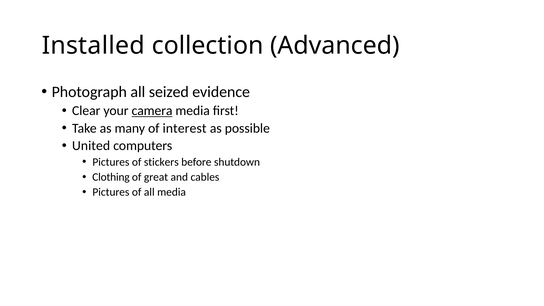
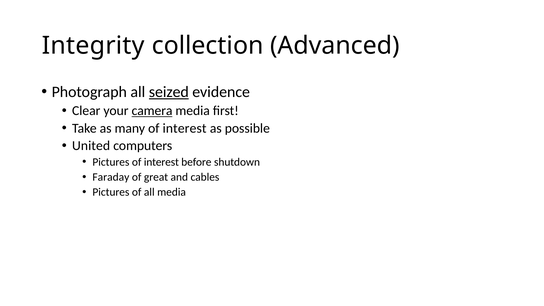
Installed: Installed -> Integrity (93, 46)
seized underline: none -> present (169, 92)
Pictures of stickers: stickers -> interest (161, 162)
Clothing: Clothing -> Faraday (111, 177)
